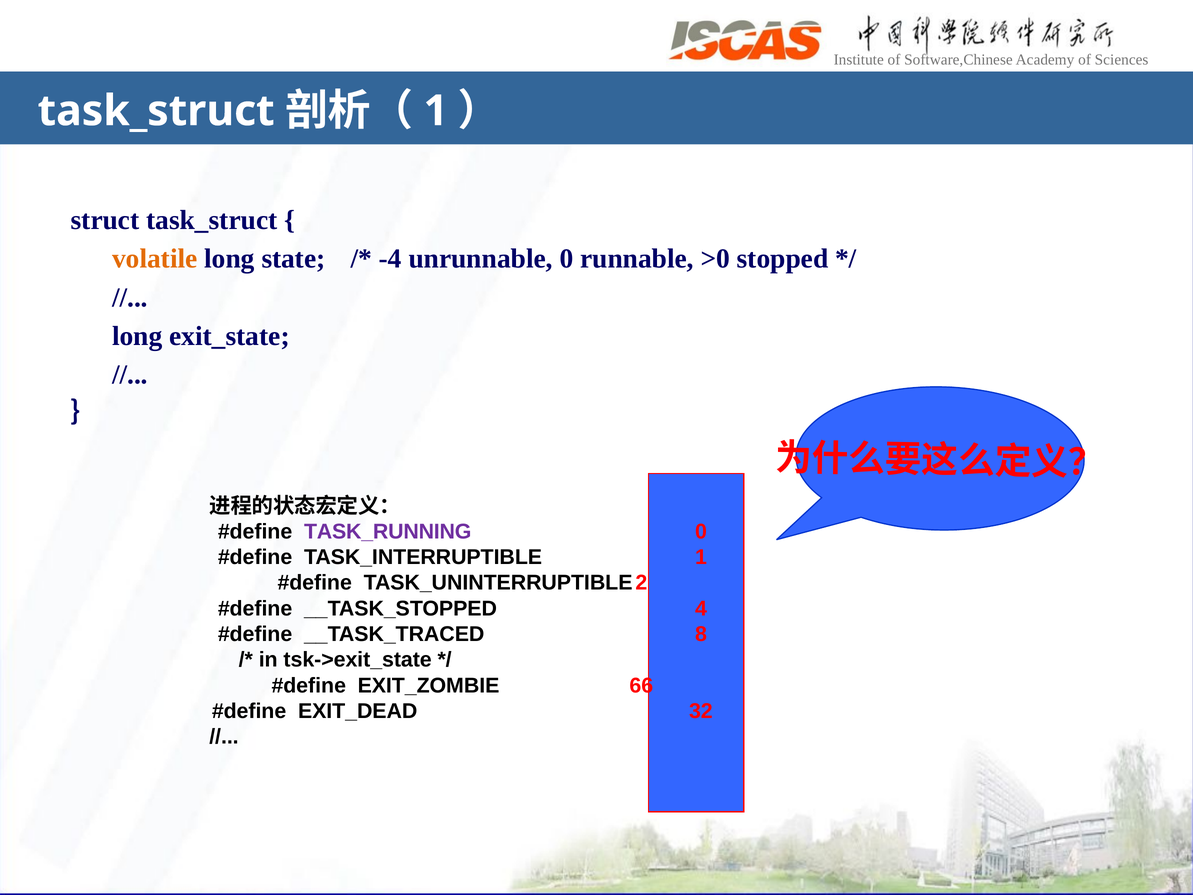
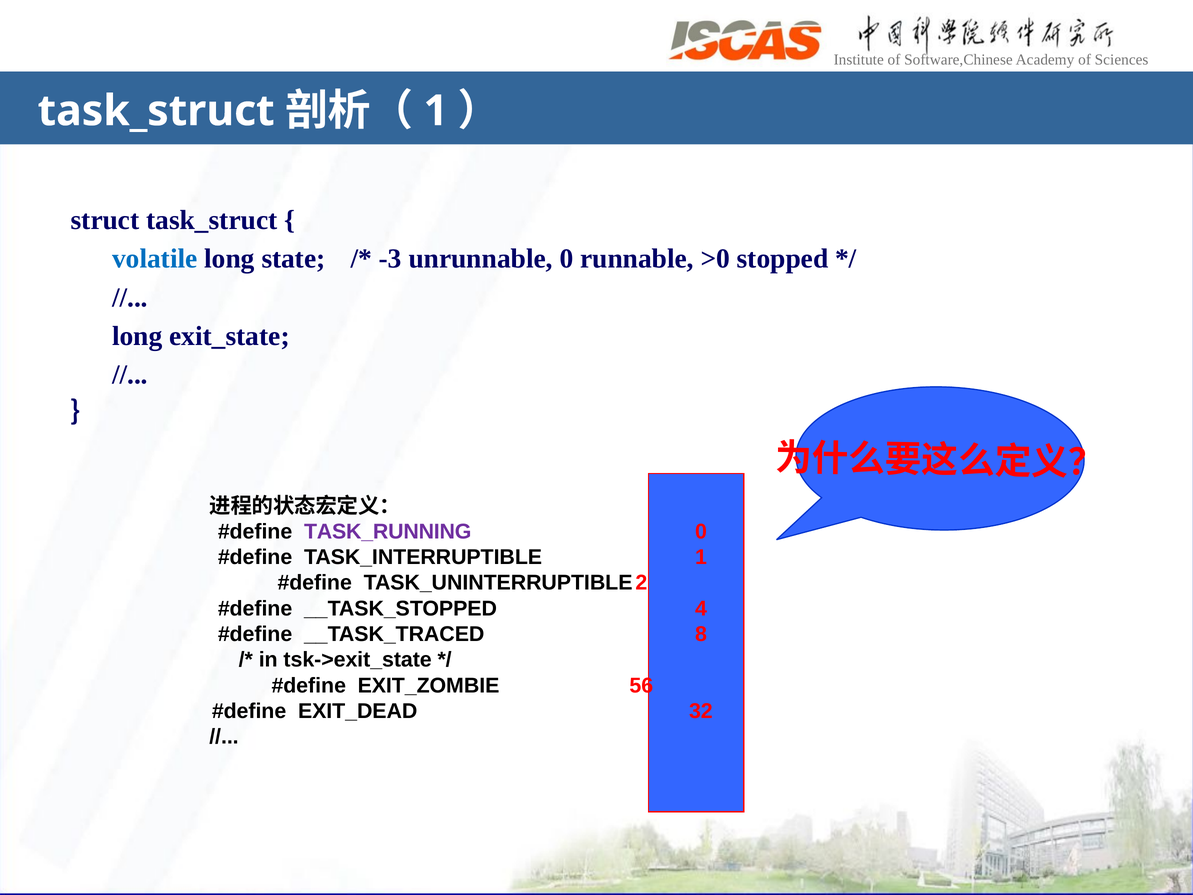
volatile colour: orange -> blue (155, 259)
-4: -4 -> -3 (390, 259)
66: 66 -> 56 (641, 685)
